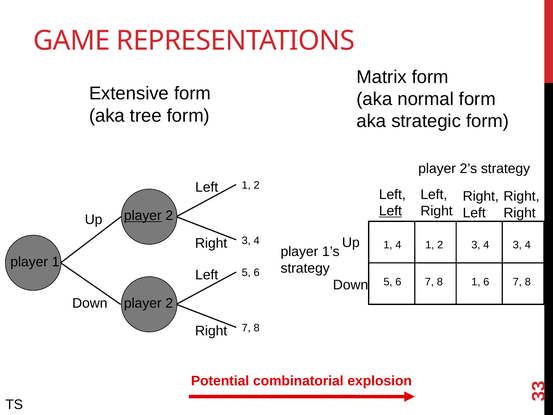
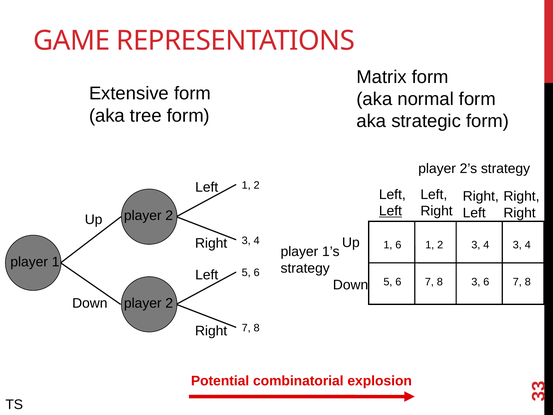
player underline: present -> none (143, 216)
1 4: 4 -> 6 (398, 245)
1: 1 -> 3 (476, 282)
